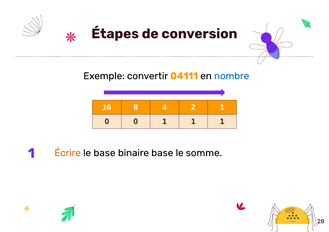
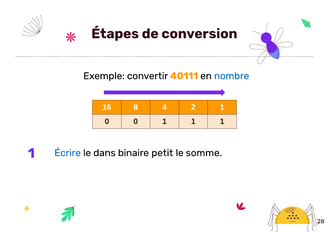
04111: 04111 -> 40111 (184, 76)
Écrire colour: orange -> blue (68, 153)
le base: base -> dans (104, 153)
binaire base: base -> petit (162, 153)
